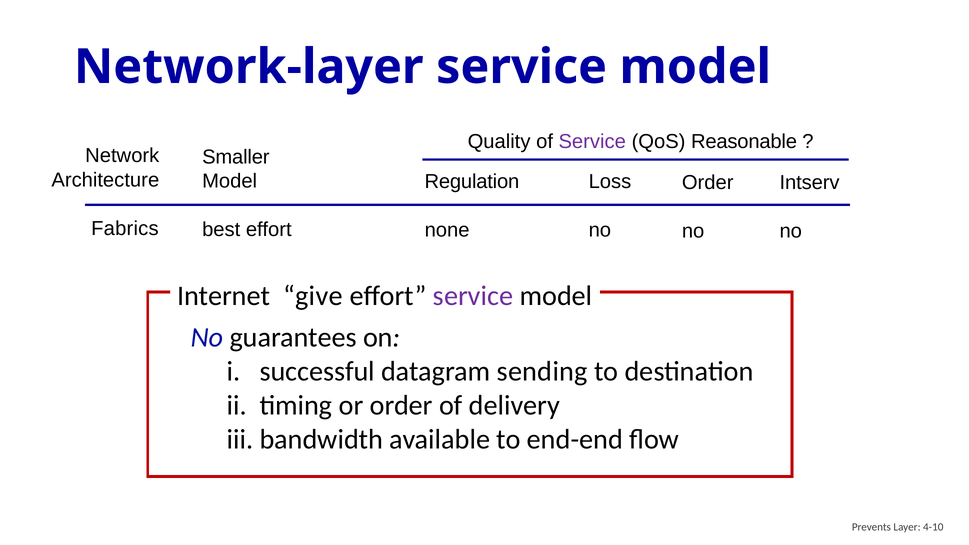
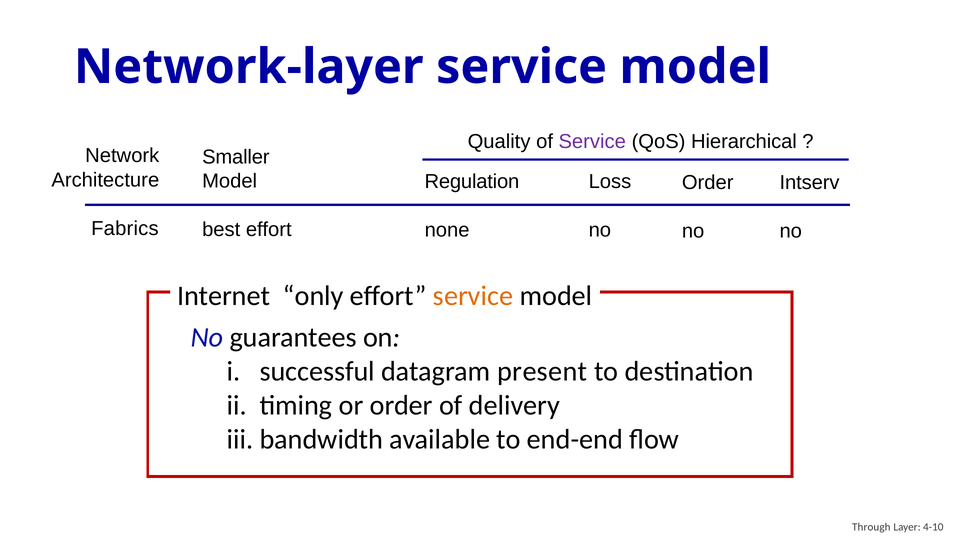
Reasonable: Reasonable -> Hierarchical (744, 142)
give: give -> only (313, 296)
service colour: purple -> orange (473, 296)
sending: sending -> present (542, 372)
Prevents: Prevents -> Through (871, 527)
